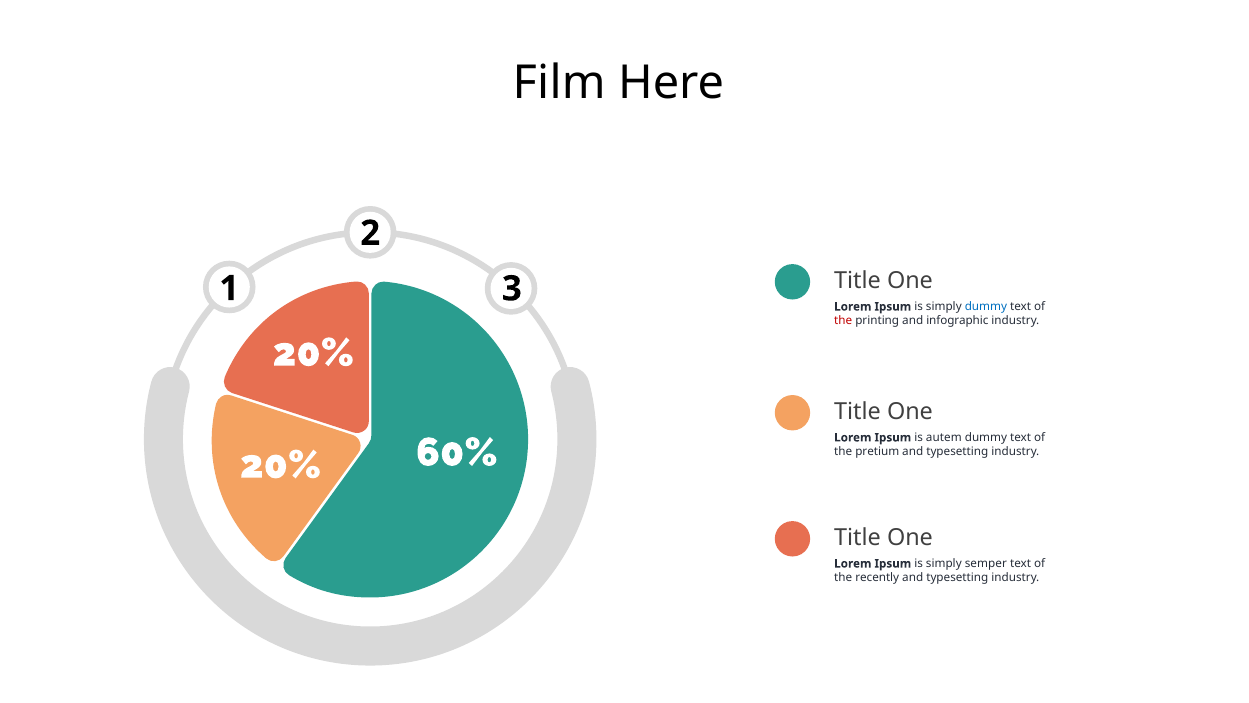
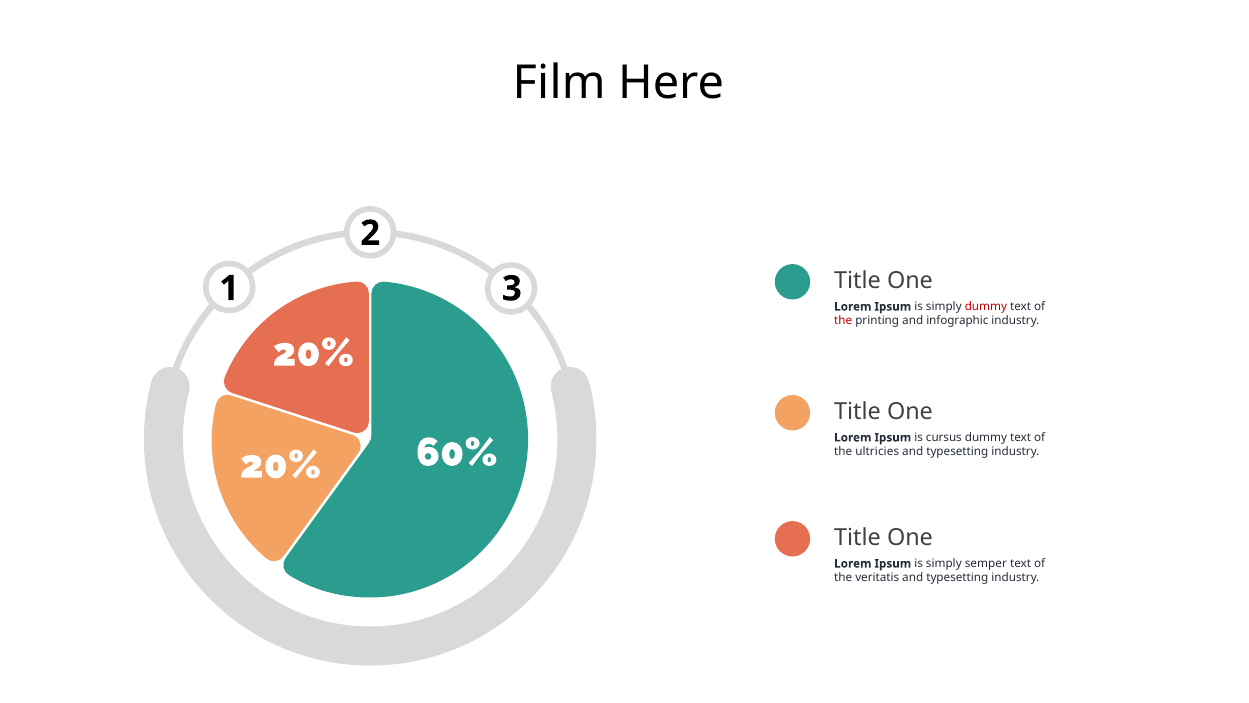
dummy colour: blue -> red (986, 306)
autem: autem -> cursus (944, 437)
pretium: pretium -> ultricies (877, 451)
recently: recently -> veritatis (877, 577)
